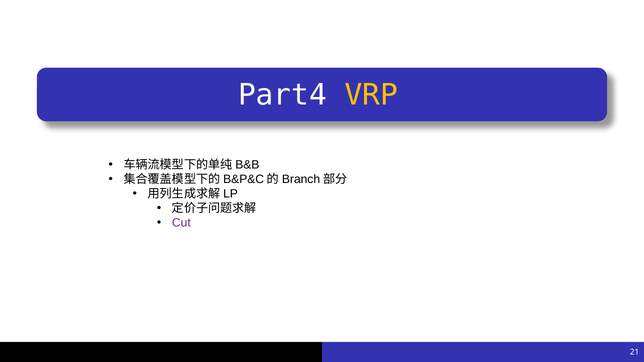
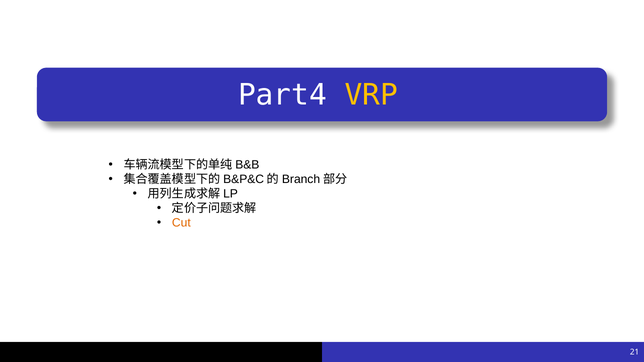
Cut colour: purple -> orange (181, 223)
